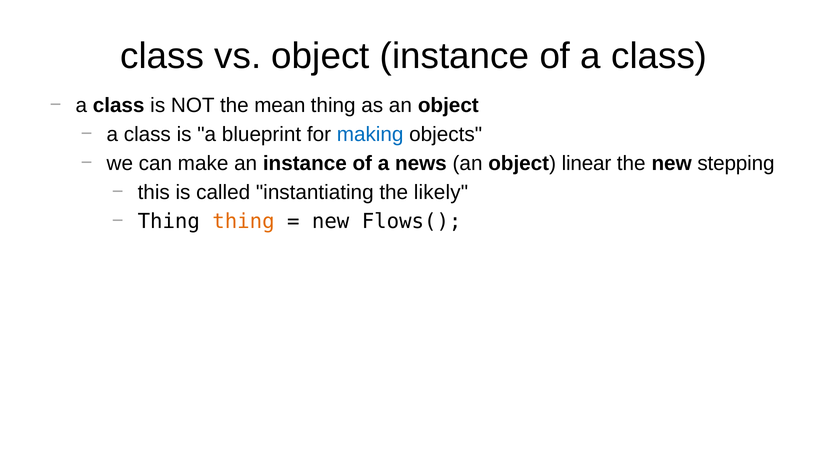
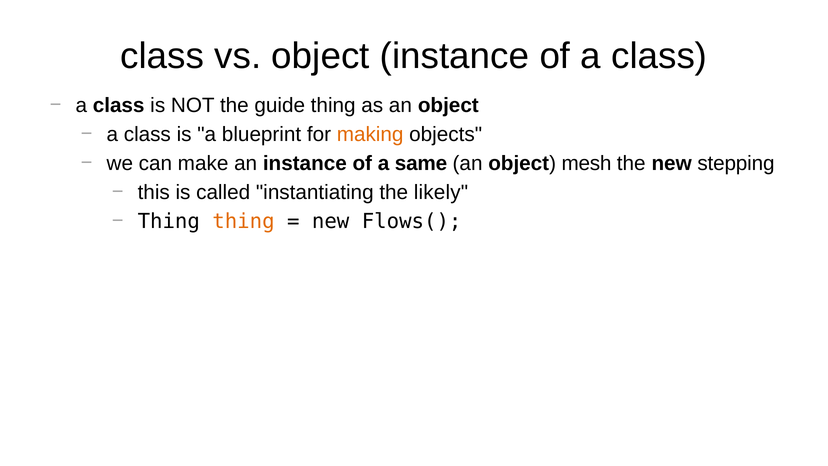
mean: mean -> guide (280, 105)
making colour: blue -> orange (370, 134)
news: news -> same (421, 163)
linear: linear -> mesh (586, 163)
